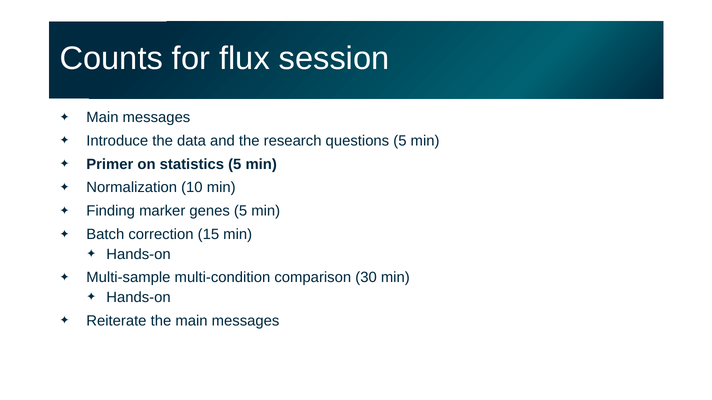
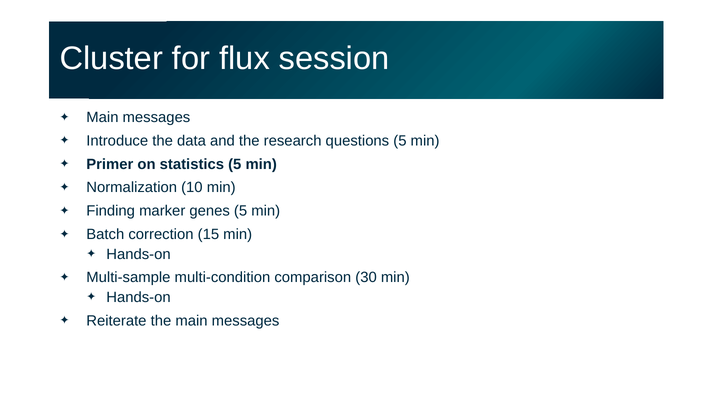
Counts: Counts -> Cluster (111, 58)
